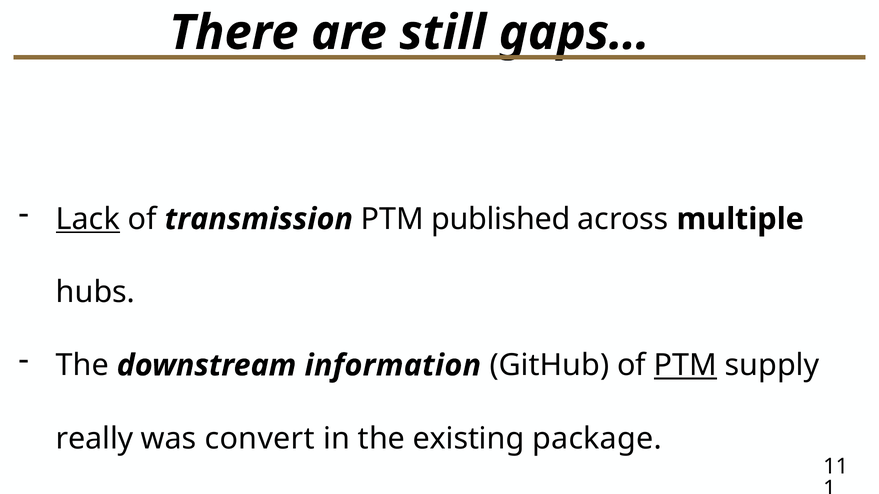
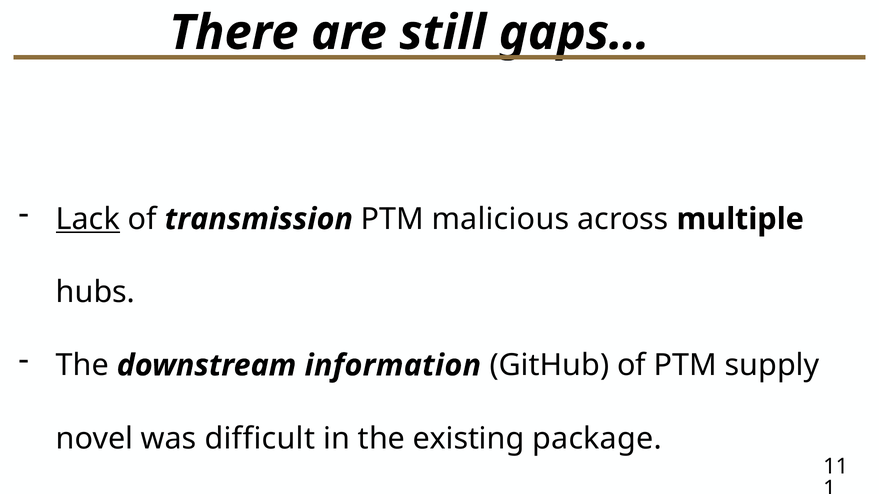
published: published -> malicious (500, 219)
PTM underline: present -> none (685, 366)
really: really -> novel (95, 439)
convert: convert -> difficult (260, 439)
